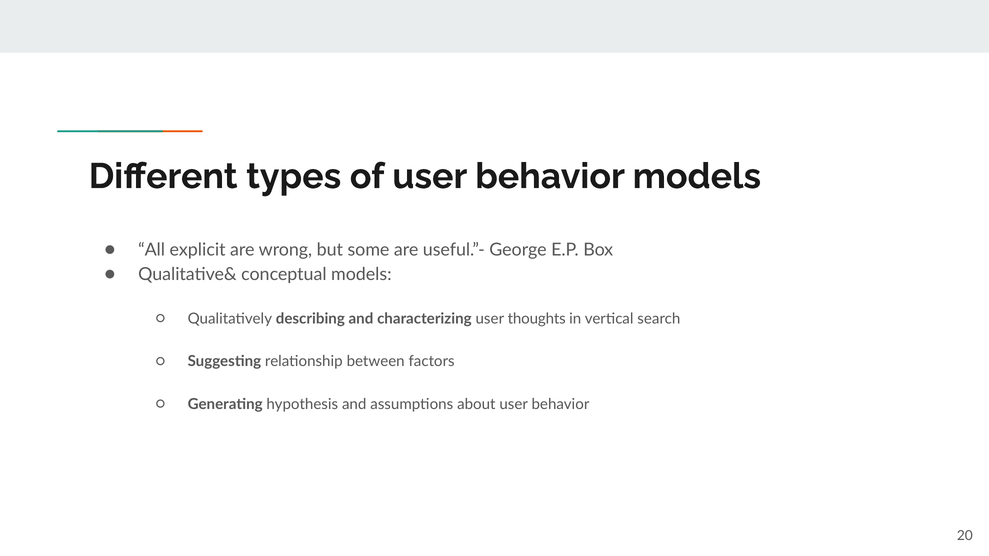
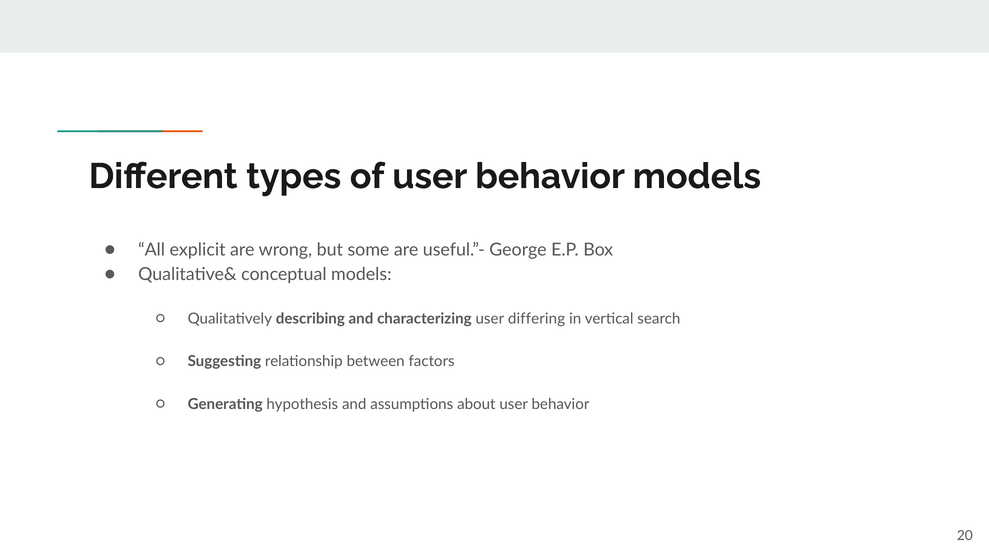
thoughts: thoughts -> differing (537, 319)
